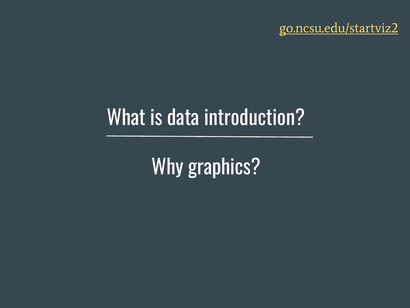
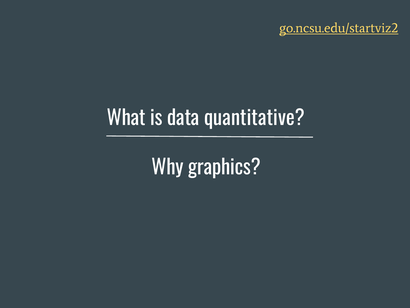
introduction: introduction -> quantitative (254, 118)
